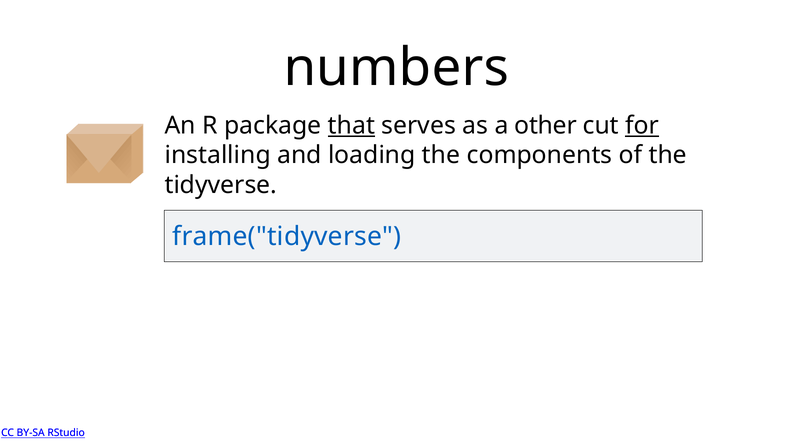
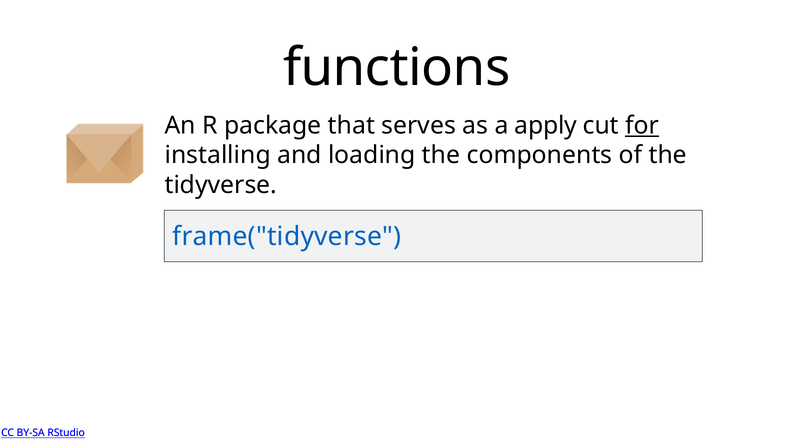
numbers: numbers -> functions (397, 68)
that underline: present -> none (351, 125)
other: other -> apply (546, 125)
